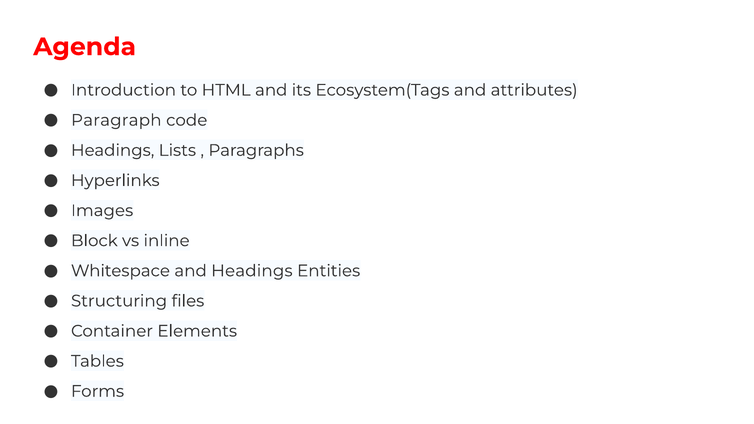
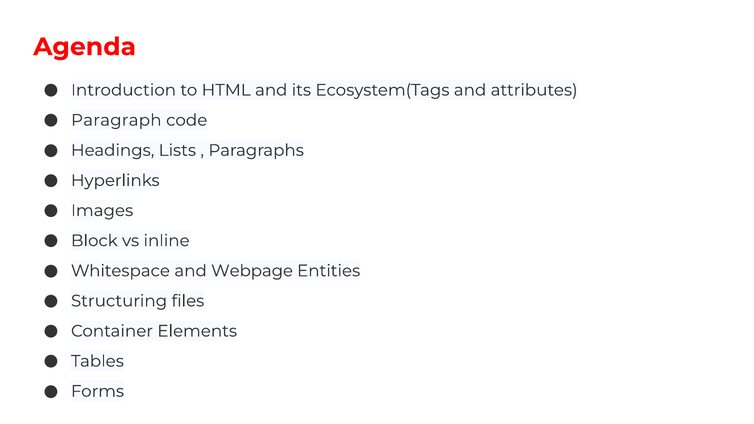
and Headings: Headings -> Webpage (252, 271)
